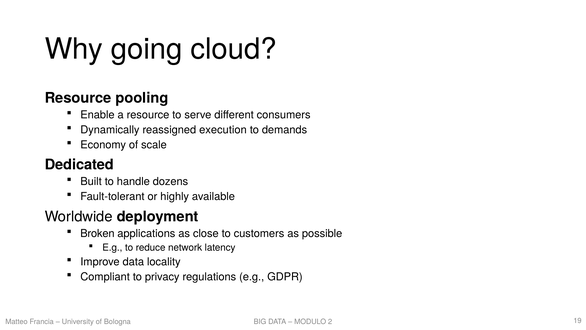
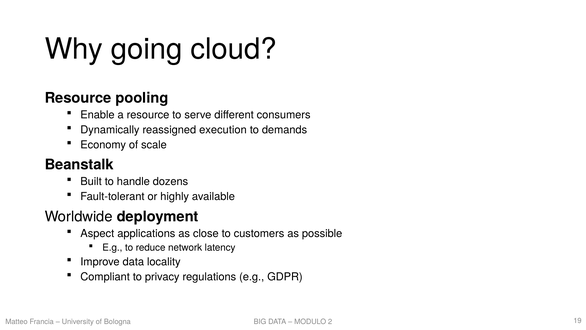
Dedicated: Dedicated -> Beanstalk (79, 165)
Broken: Broken -> Aspect (97, 233)
